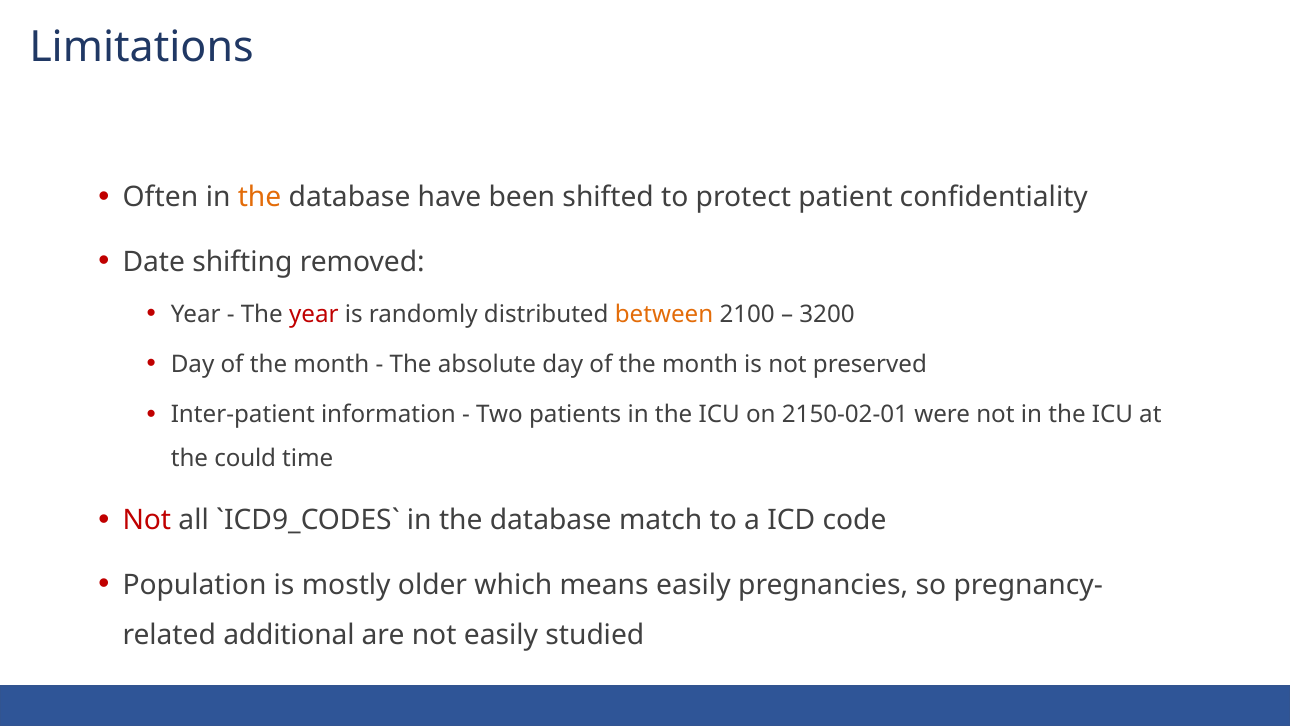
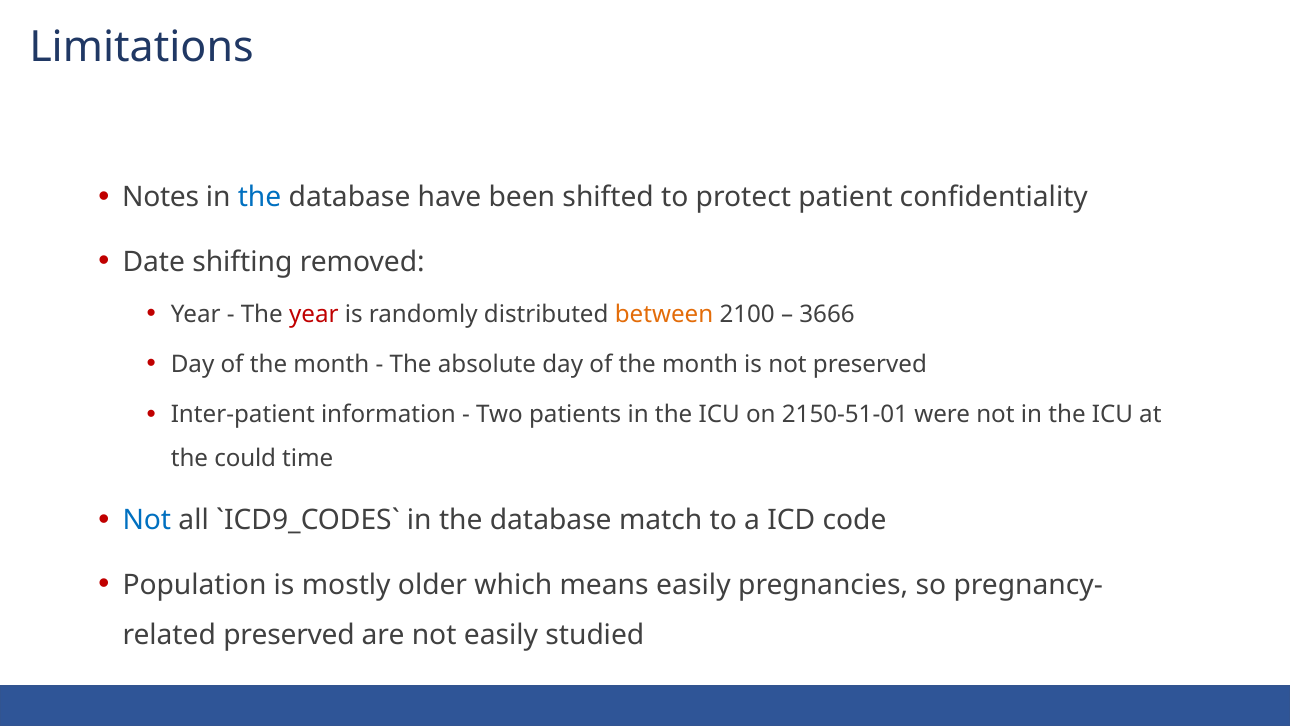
Often: Often -> Notes (161, 197)
the colour: orange -> blue (260, 197)
3200: 3200 -> 3666 (827, 314)
2150-02-01: 2150-02-01 -> 2150-51-01 (845, 415)
Not colour: red -> blue (147, 520)
additional: additional -> preserved (289, 635)
